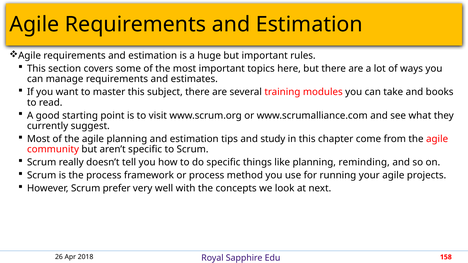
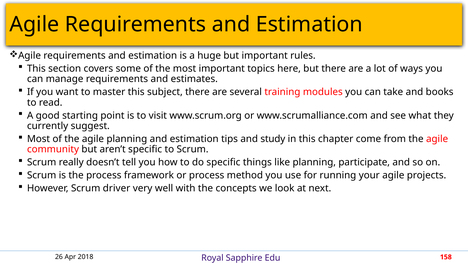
reminding: reminding -> participate (364, 163)
prefer: prefer -> driver (117, 188)
